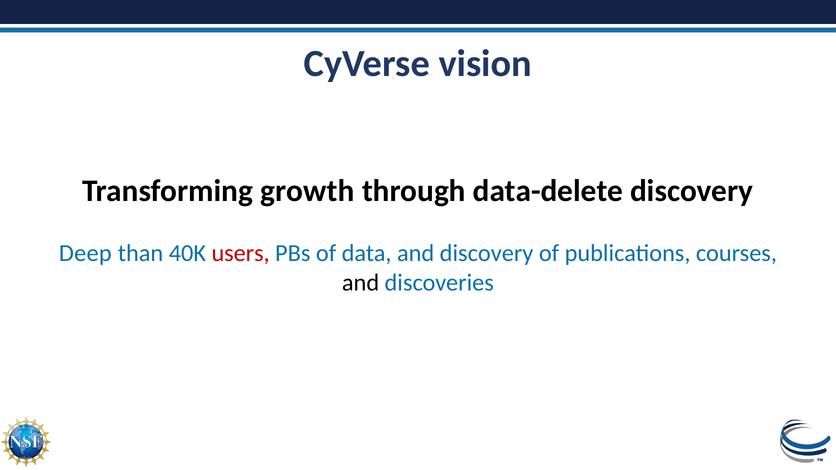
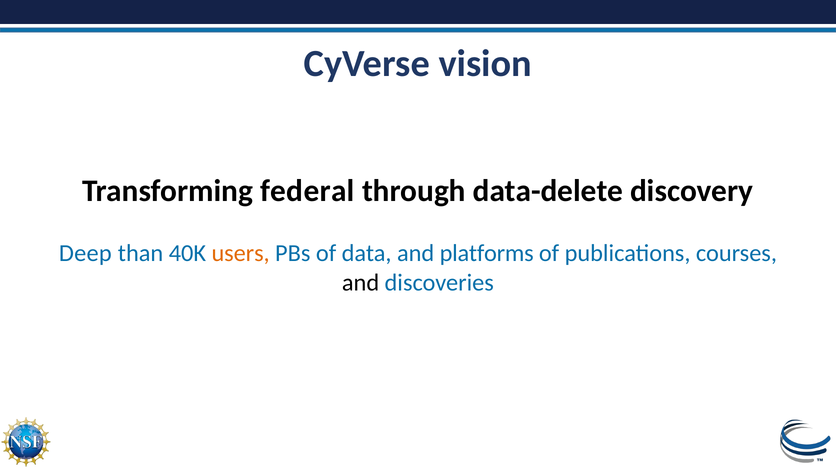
growth: growth -> federal (307, 191)
users colour: red -> orange (241, 253)
and discovery: discovery -> platforms (487, 253)
